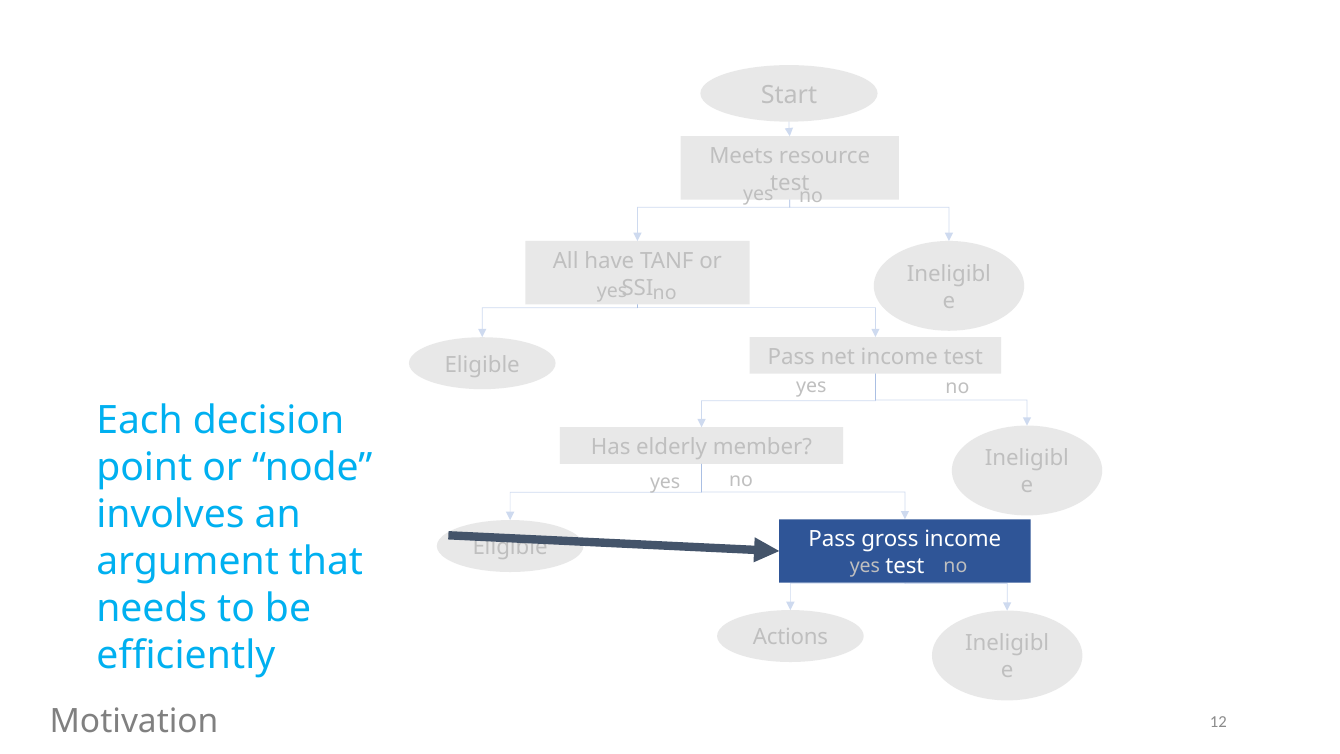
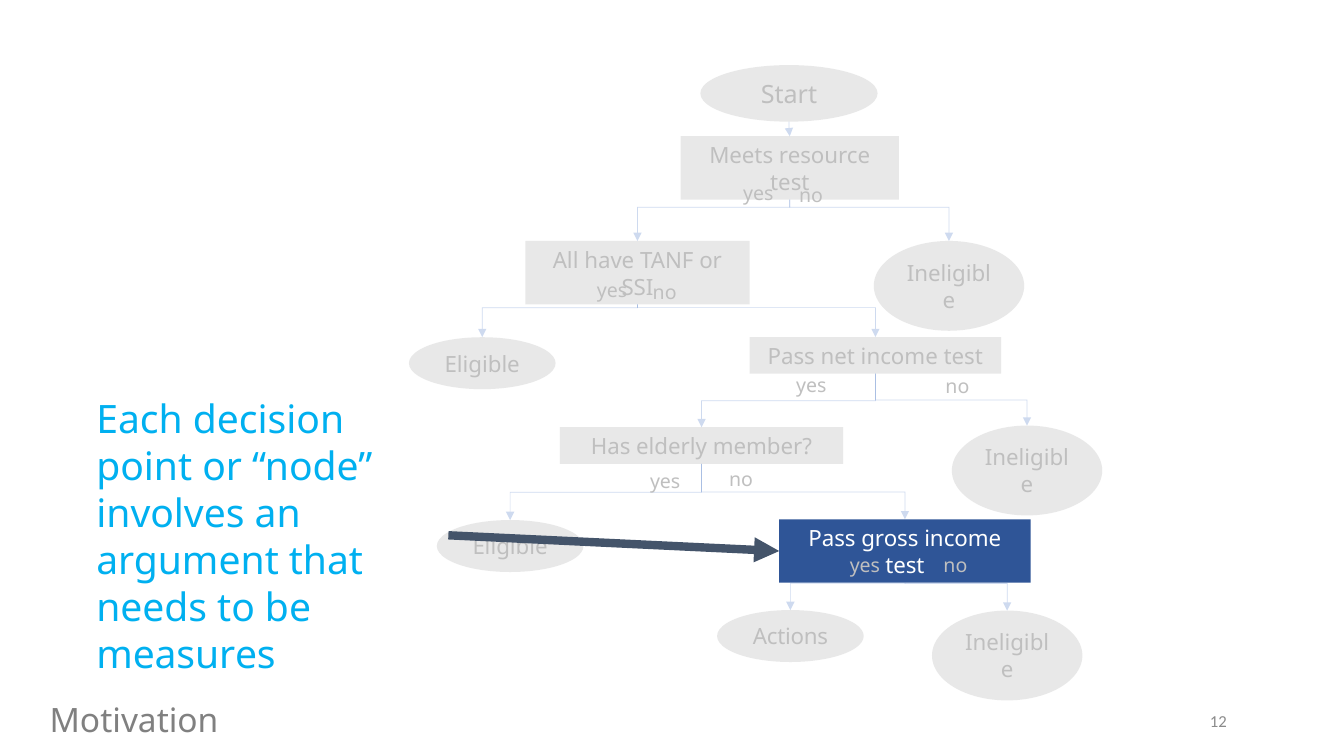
efficiently: efficiently -> measures (186, 655)
